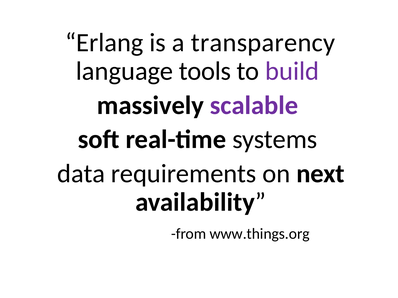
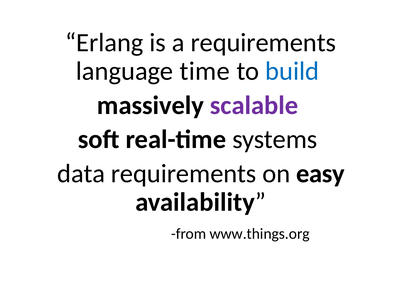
a transparency: transparency -> requirements (263, 43)
tools: tools -> time (205, 71)
build colour: purple -> blue (292, 71)
next: next -> easy (320, 174)
